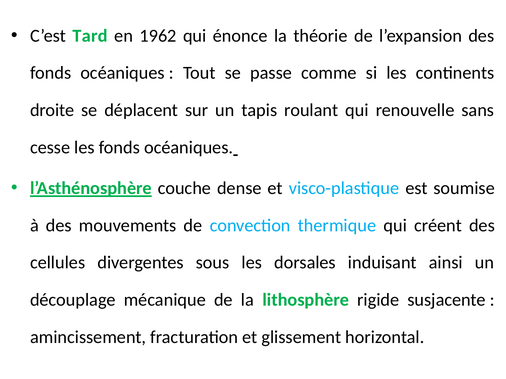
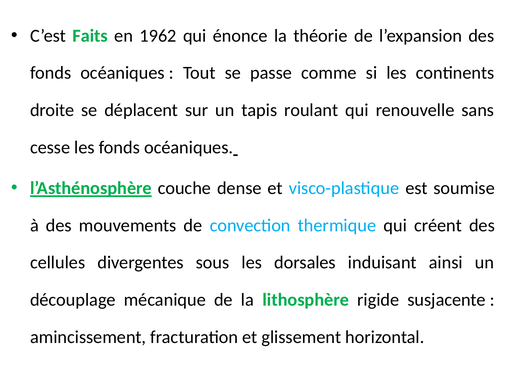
Tard: Tard -> Faits (90, 36)
